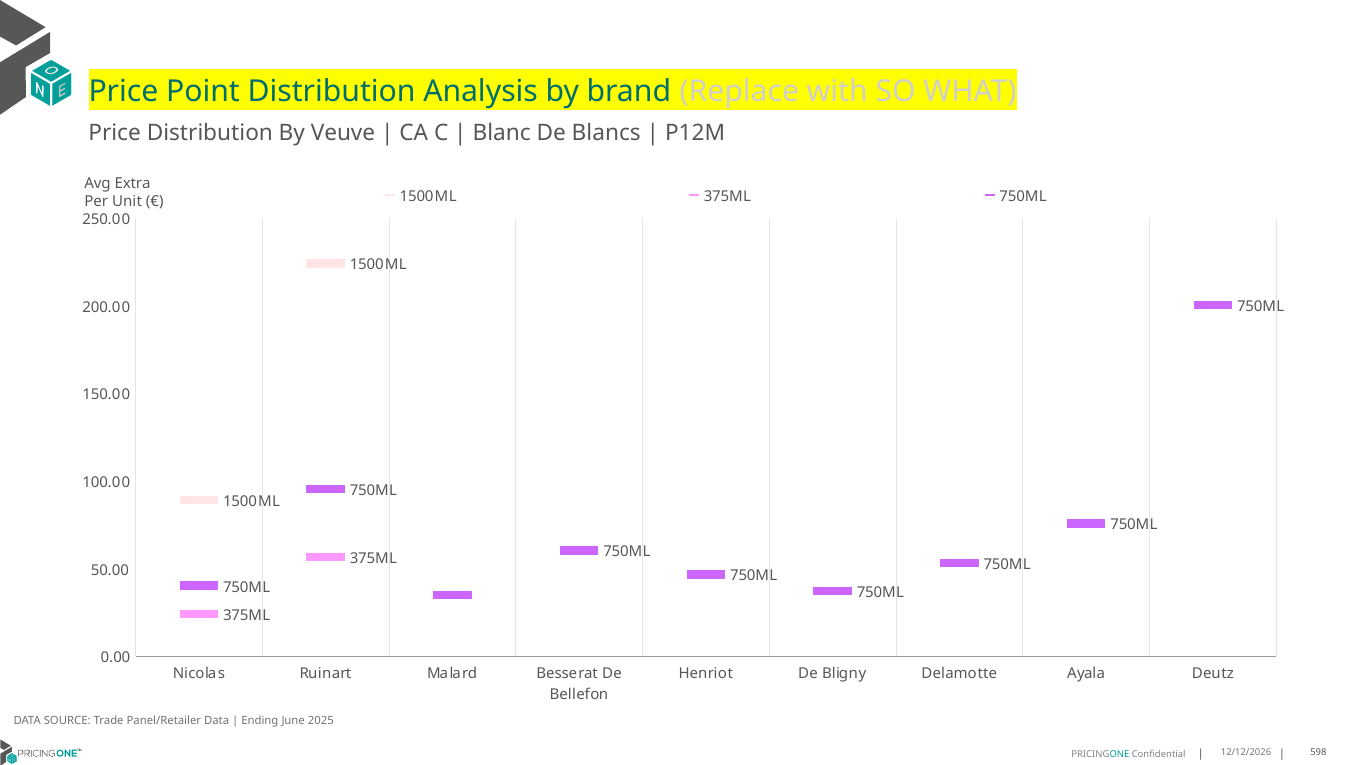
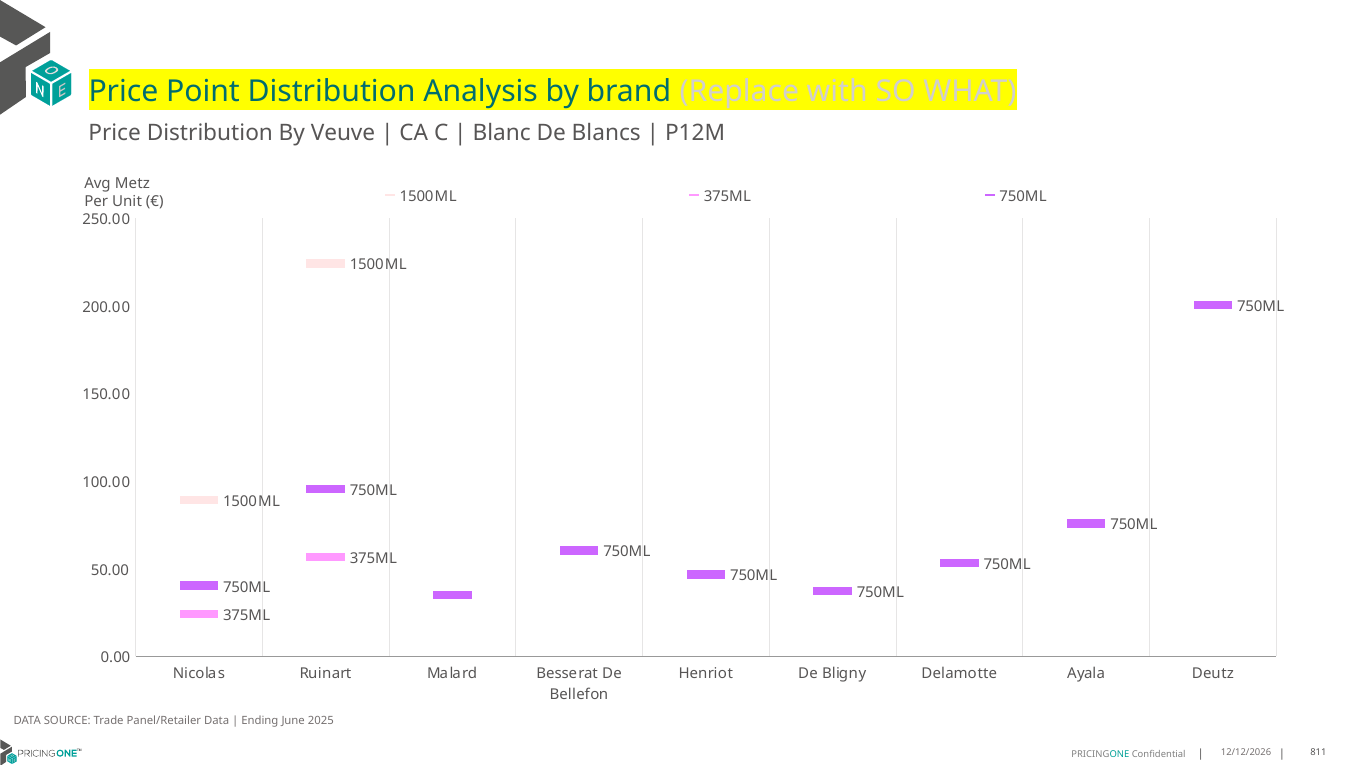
Extra: Extra -> Metz (132, 184)
598: 598 -> 811 (1318, 752)
